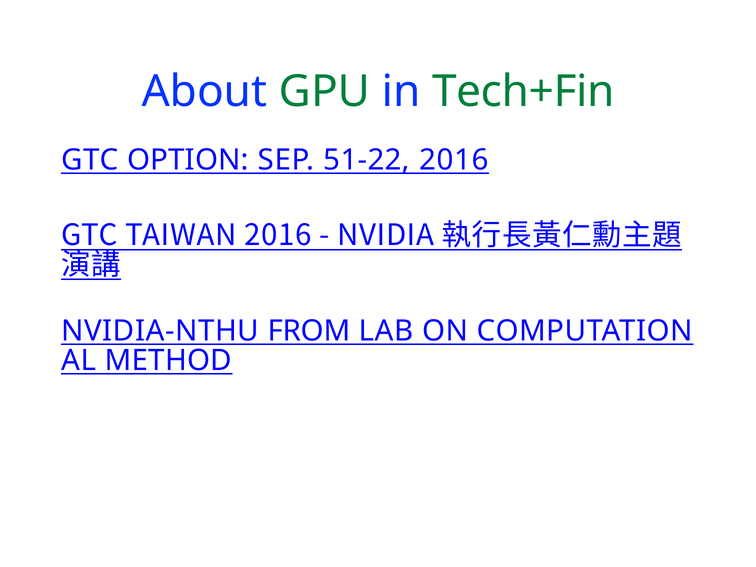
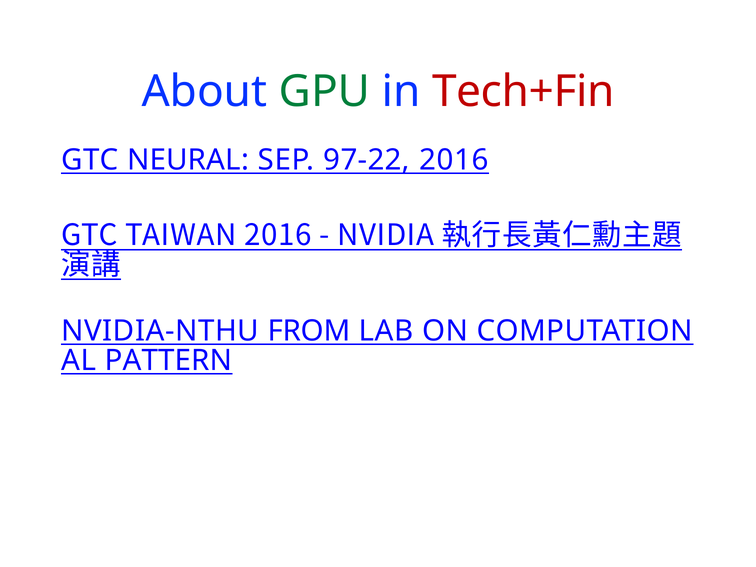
Tech+Fin colour: green -> red (523, 92)
OPTION: OPTION -> NEURAL (188, 160)
51-22: 51-22 -> 97-22 (367, 160)
METHOD: METHOD -> PATTERN (168, 361)
